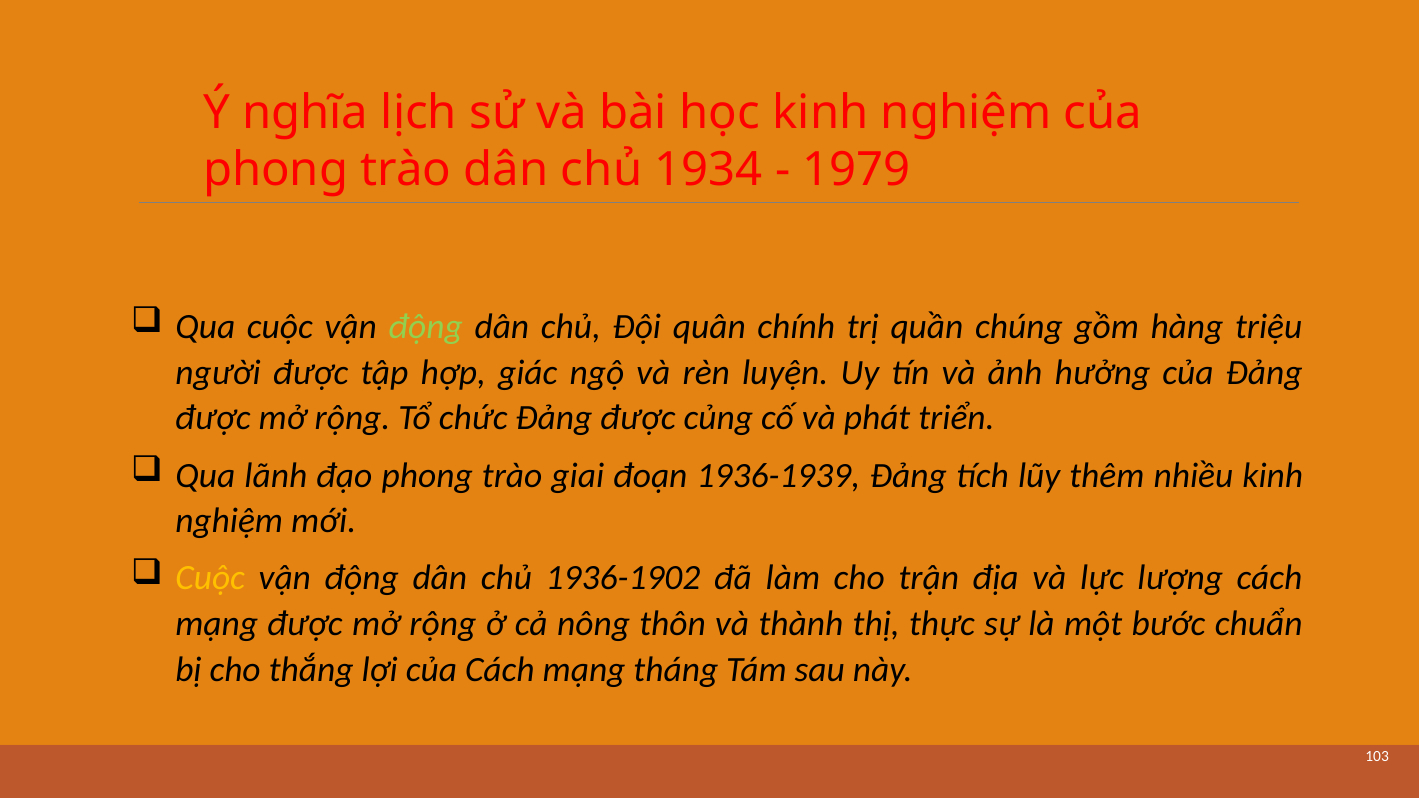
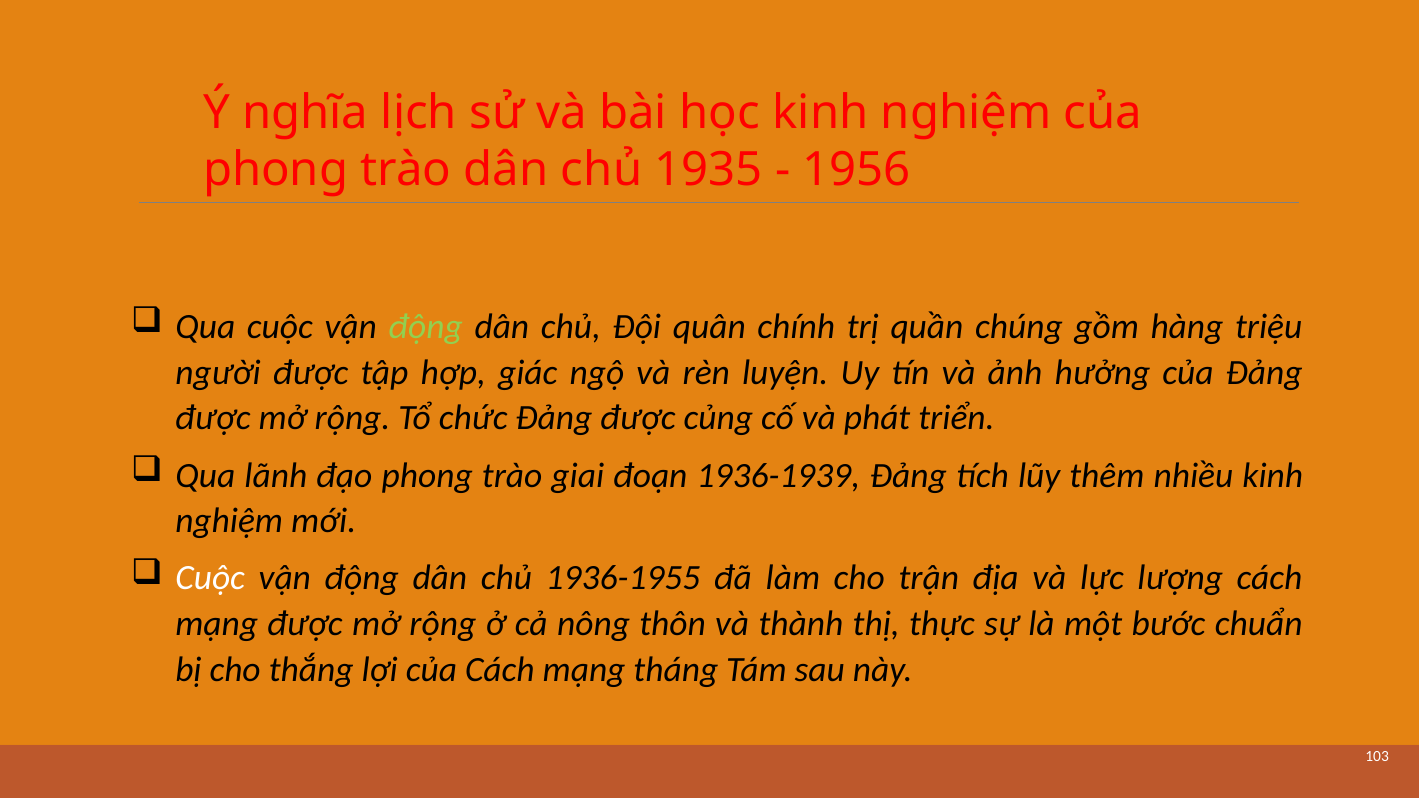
1934: 1934 -> 1935 (709, 170)
1979: 1979 -> 1956 (857, 170)
Cuộc colour: yellow -> white (210, 578)
1936-1902: 1936-1902 -> 1936-1955 (623, 578)
